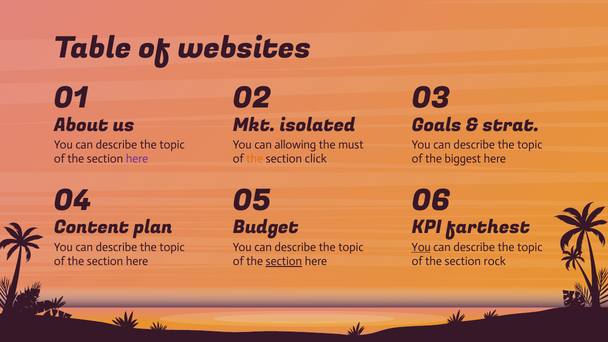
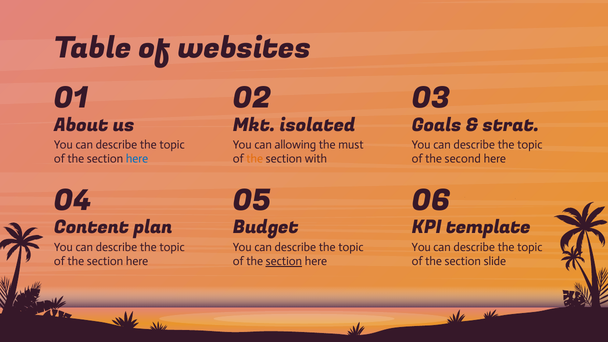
here colour: purple -> blue (137, 159)
click: click -> with (316, 159)
biggest: biggest -> second (463, 159)
farthest: farthest -> template (488, 227)
You underline: present -> none (421, 247)
rock: rock -> slide (495, 261)
